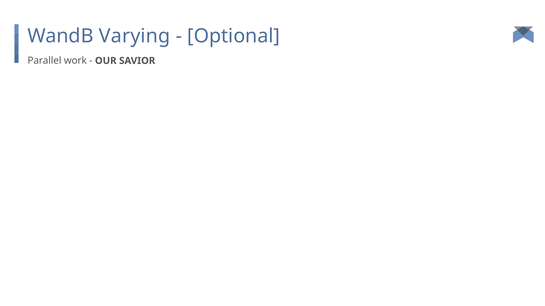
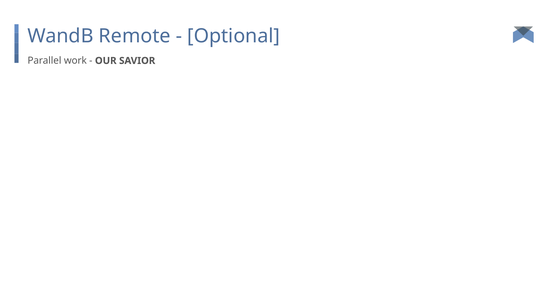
Varying: Varying -> Remote (135, 36)
